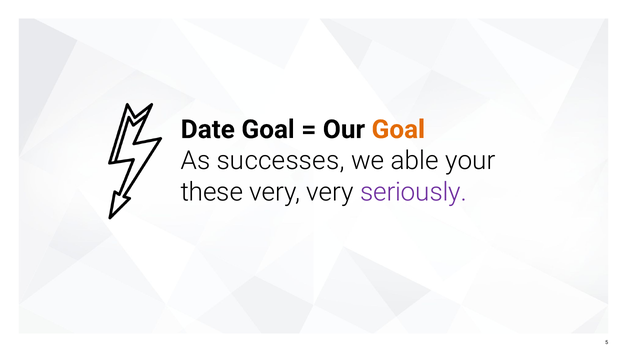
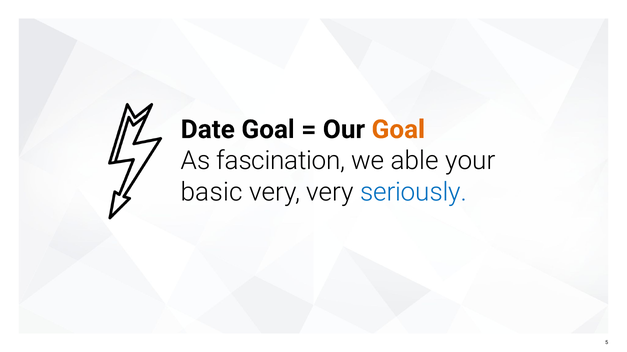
successes: successes -> fascination (281, 161)
these: these -> basic (212, 192)
seriously colour: purple -> blue (414, 192)
